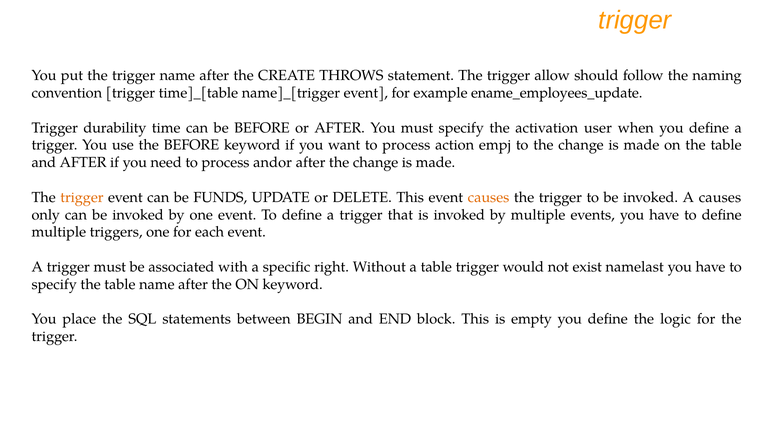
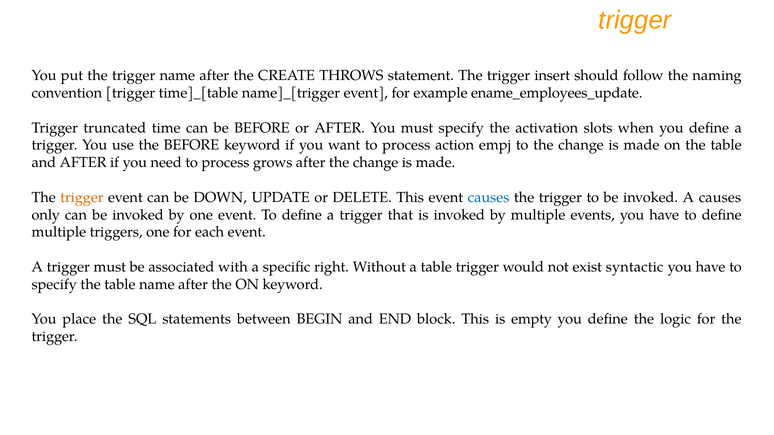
allow: allow -> insert (552, 76)
durability: durability -> truncated (115, 128)
user: user -> slots (598, 128)
andor: andor -> grows (273, 163)
FUNDS: FUNDS -> DOWN (220, 197)
causes colour: orange -> blue (489, 197)
namelast: namelast -> syntactic (635, 267)
